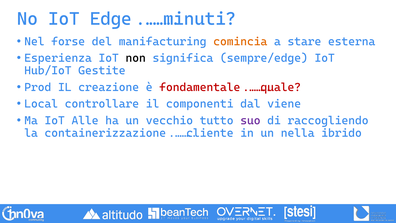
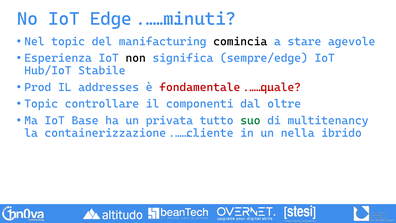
Nel forse: forse -> topic (68, 41)
comincia colour: orange -> black (240, 41)
esterna: esterna -> agevole (352, 41)
Gestite: Gestite -> Stabile (102, 71)
creazione: creazione -> addresses (109, 87)
Local: Local -> Topic (41, 104)
viene: viene -> oltre (284, 104)
Alle: Alle -> Base (85, 120)
vecchio: vecchio -> privata (169, 120)
suo colour: purple -> green (250, 120)
raccogliendo: raccogliendo -> multitenancy (328, 120)
